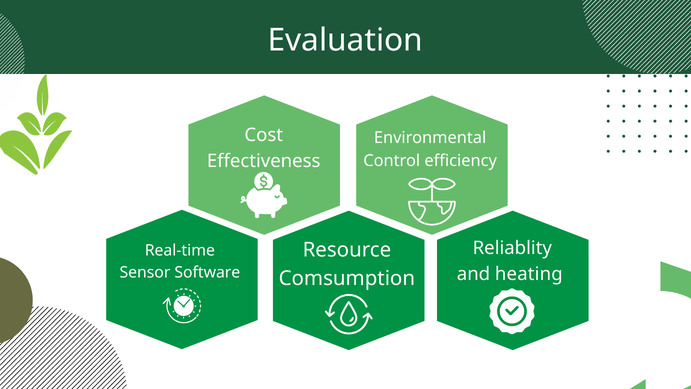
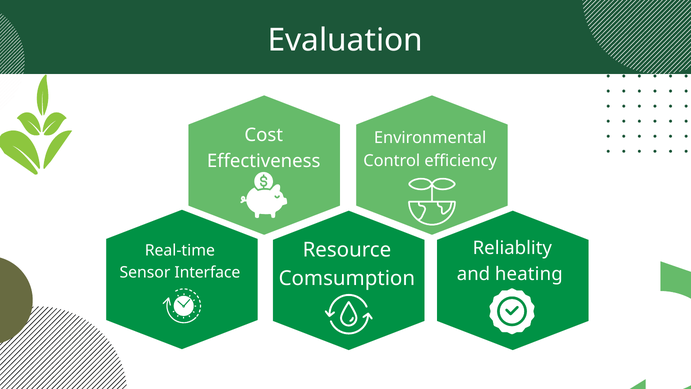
Software: Software -> Interface (207, 272)
